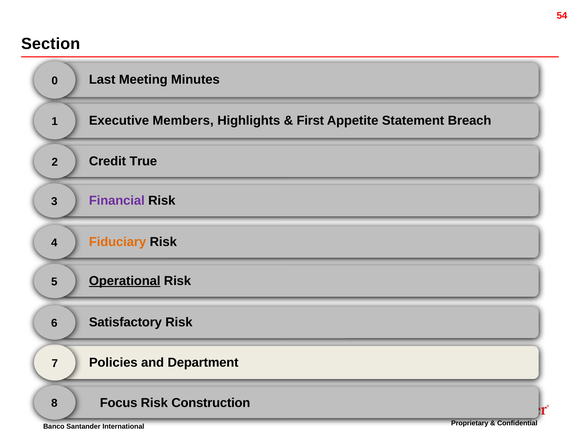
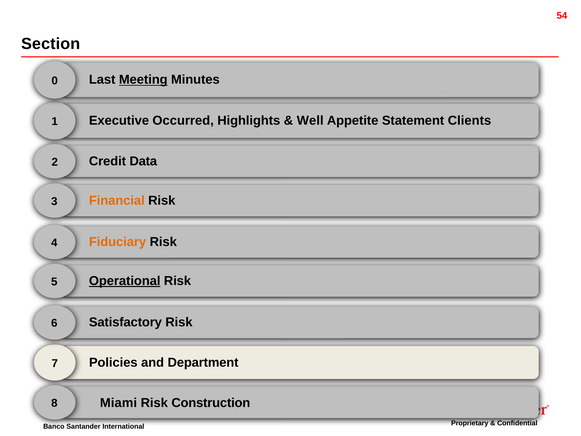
Meeting underline: none -> present (143, 80)
Members: Members -> Occurred (183, 120)
First: First -> Well (310, 120)
Breach: Breach -> Clients (469, 120)
True: True -> Data (143, 161)
Financial colour: purple -> orange (117, 200)
Focus: Focus -> Miami (118, 403)
